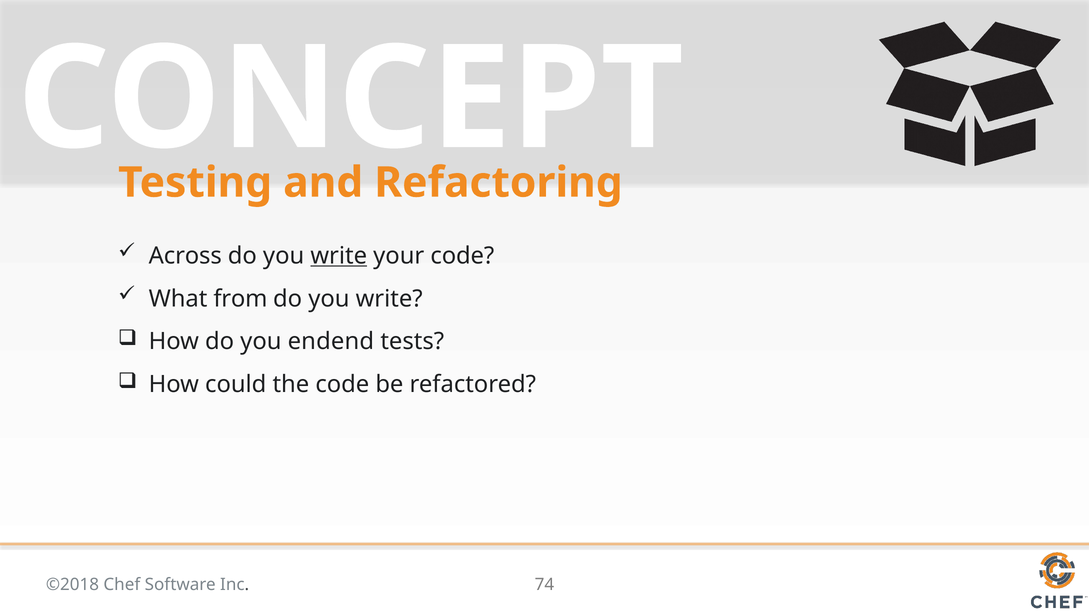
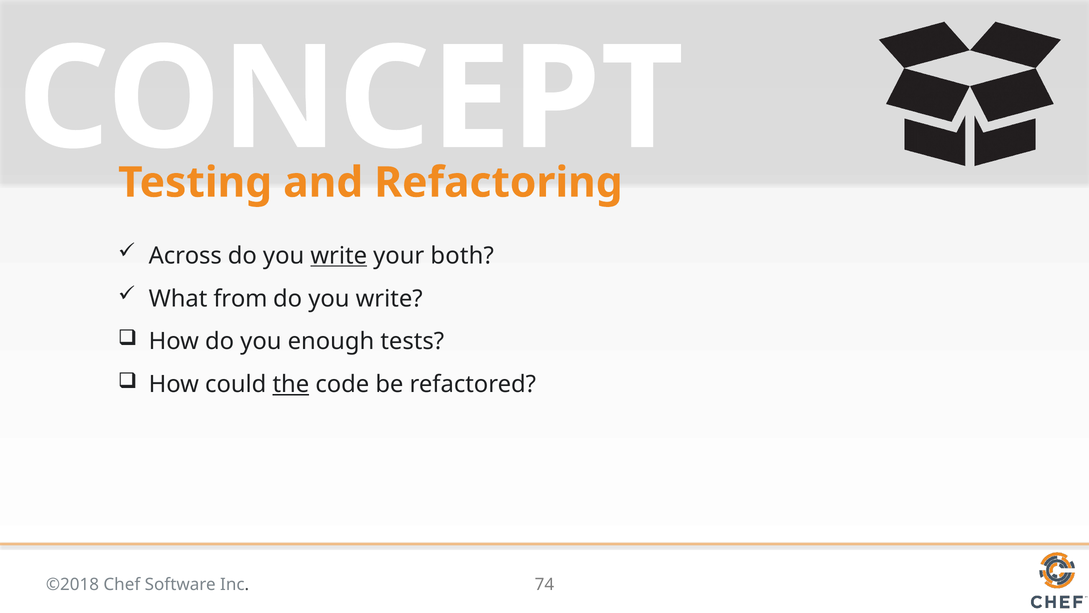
your code: code -> both (462, 256)
endend: endend -> enough (331, 341)
the underline: none -> present (291, 384)
